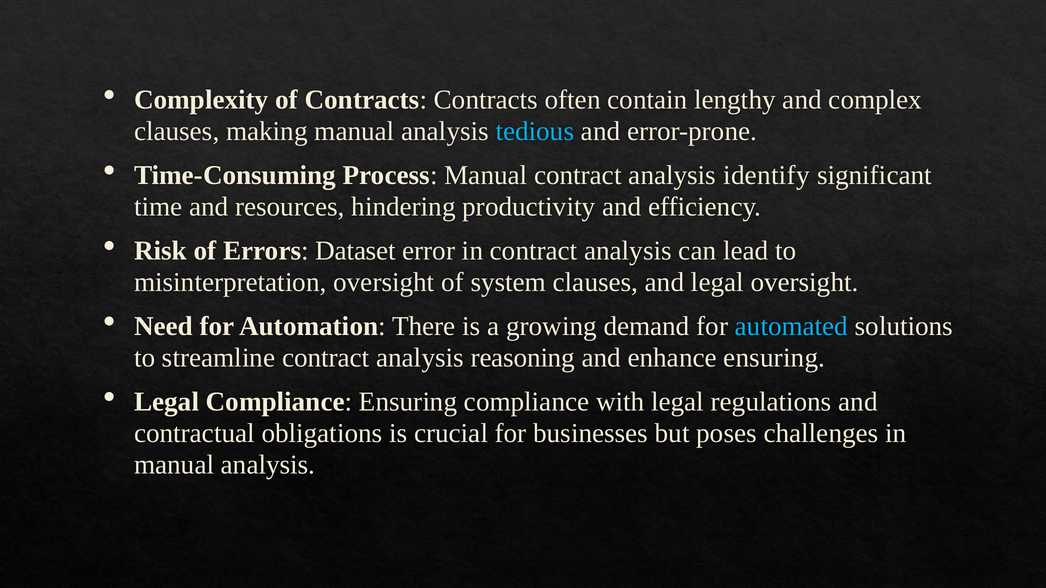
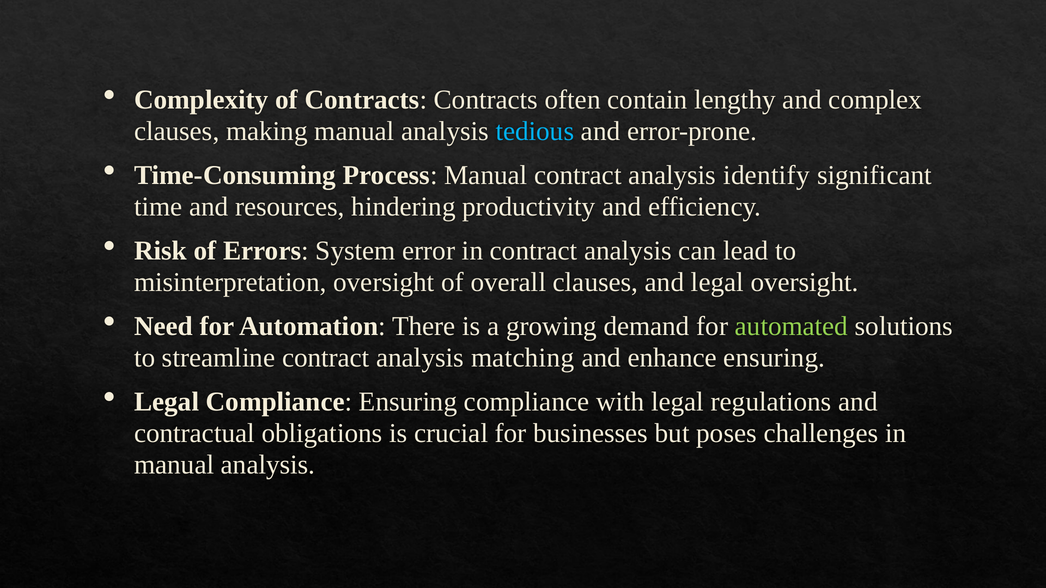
Dataset: Dataset -> System (356, 251)
system: system -> overall (508, 282)
automated colour: light blue -> light green (792, 327)
reasoning: reasoning -> matching (523, 358)
